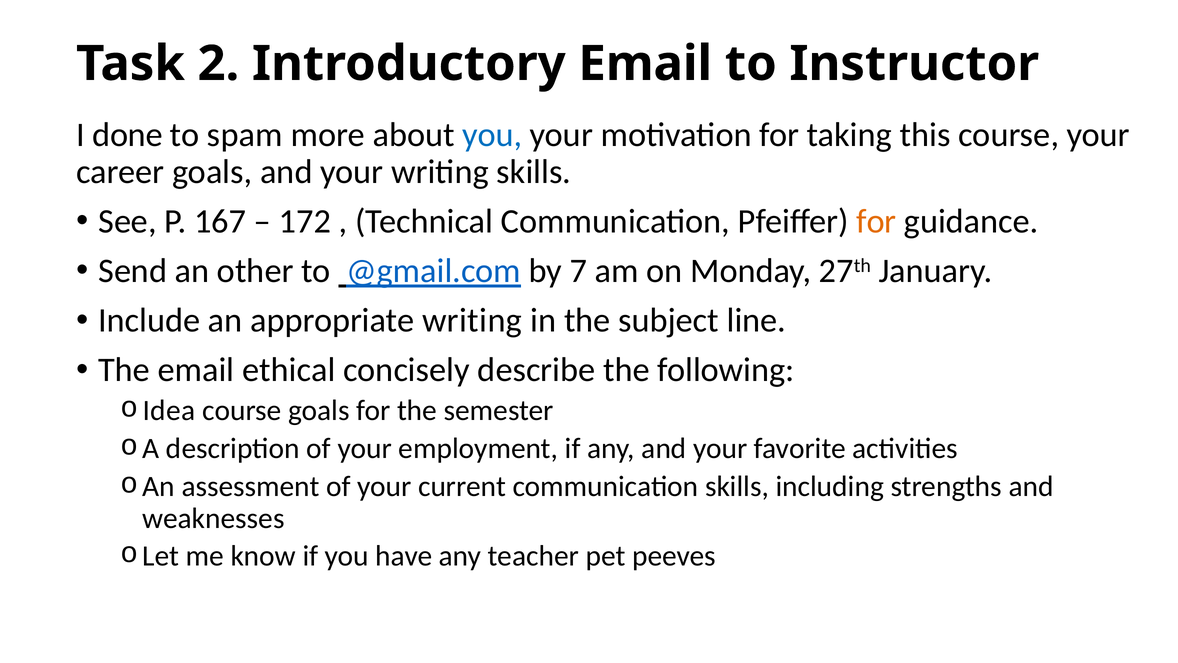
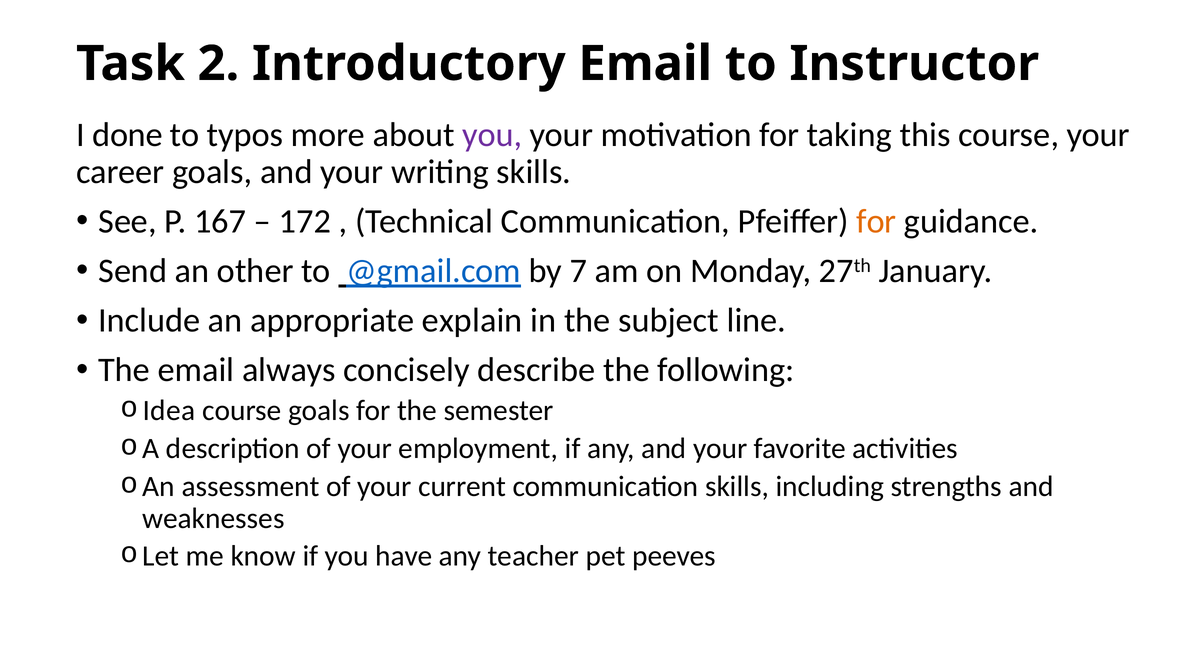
spam: spam -> typos (245, 135)
you colour: blue -> purple (492, 135)
appropriate writing: writing -> explain (472, 320)
ethical: ethical -> always (289, 370)
